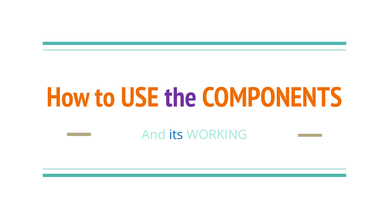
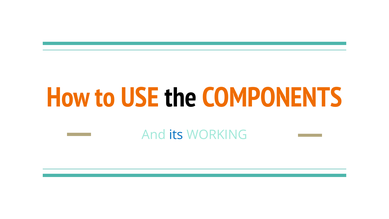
the colour: purple -> black (181, 97)
